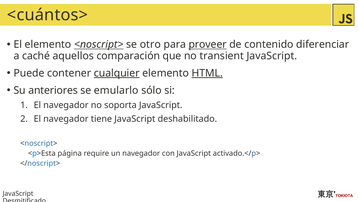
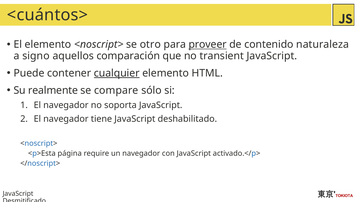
<noscript> underline: present -> none (99, 44)
diferenciar: diferenciar -> naturaleza (323, 44)
caché: caché -> signo (36, 56)
HTML underline: present -> none (207, 73)
anteriores: anteriores -> realmente (53, 90)
emularlo: emularlo -> compare (116, 90)
